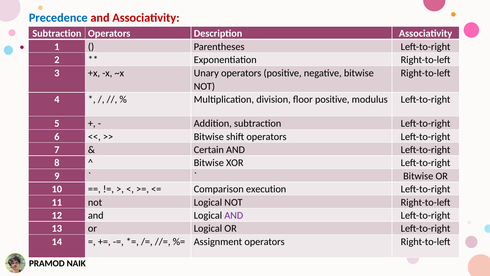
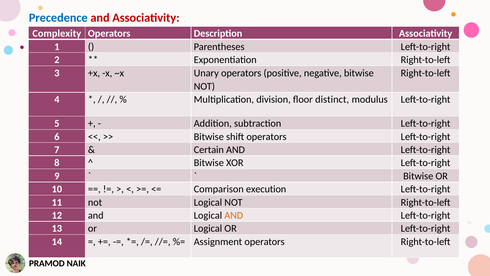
Subtraction: Subtraction -> Complexity (57, 33)
floor positive: positive -> distinct (332, 99)
AND colour: purple -> orange (234, 215)
